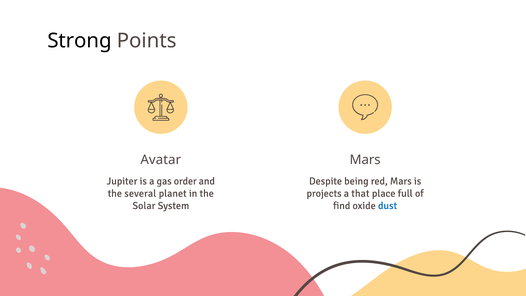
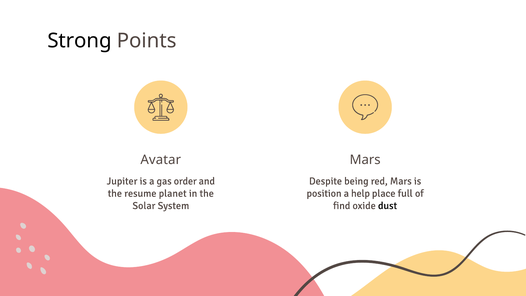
several: several -> resume (140, 193)
projects: projects -> position (324, 193)
that: that -> help (360, 193)
dust colour: blue -> black (388, 206)
